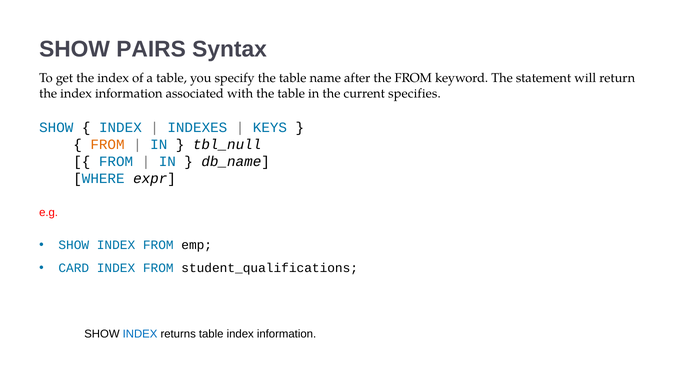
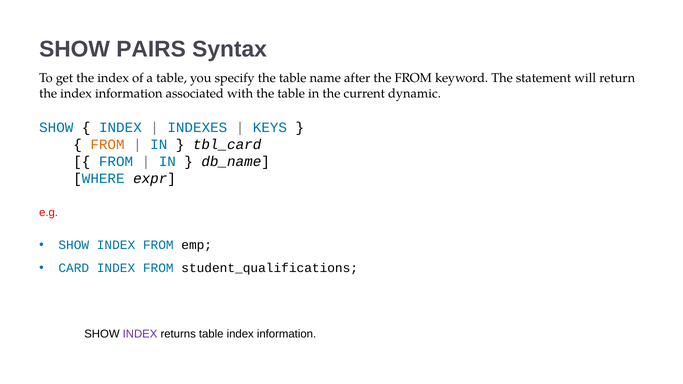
specifies: specifies -> dynamic (415, 94)
tbl_null: tbl_null -> tbl_card (227, 144)
INDEX colour: blue -> purple (140, 334)
